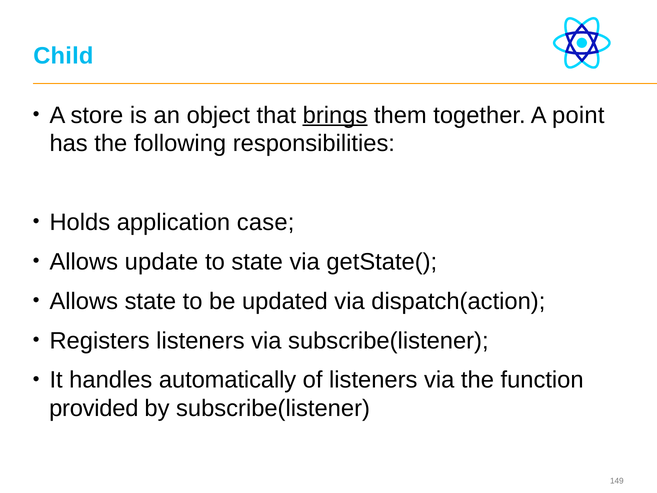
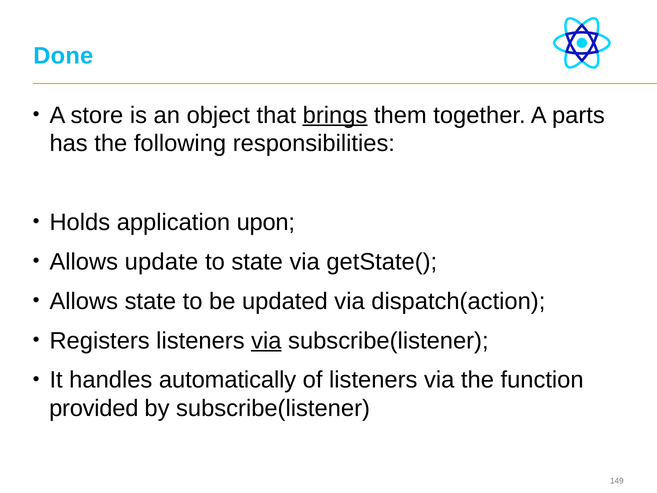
Child: Child -> Done (63, 56)
point: point -> parts (578, 115)
case: case -> upon (266, 222)
via underline: none -> present (266, 341)
